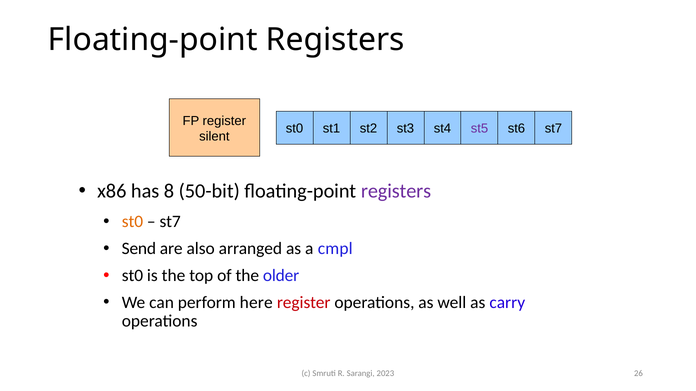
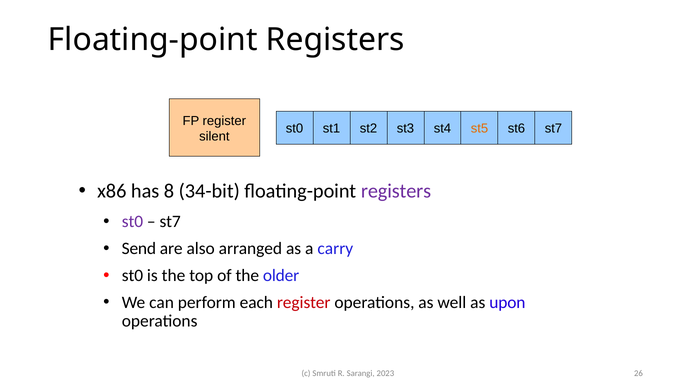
st5 colour: purple -> orange (479, 129)
50-bit: 50-bit -> 34-bit (209, 191)
st0 colour: orange -> purple (132, 222)
cmpl: cmpl -> carry (335, 249)
here: here -> each (256, 303)
carry: carry -> upon (507, 303)
